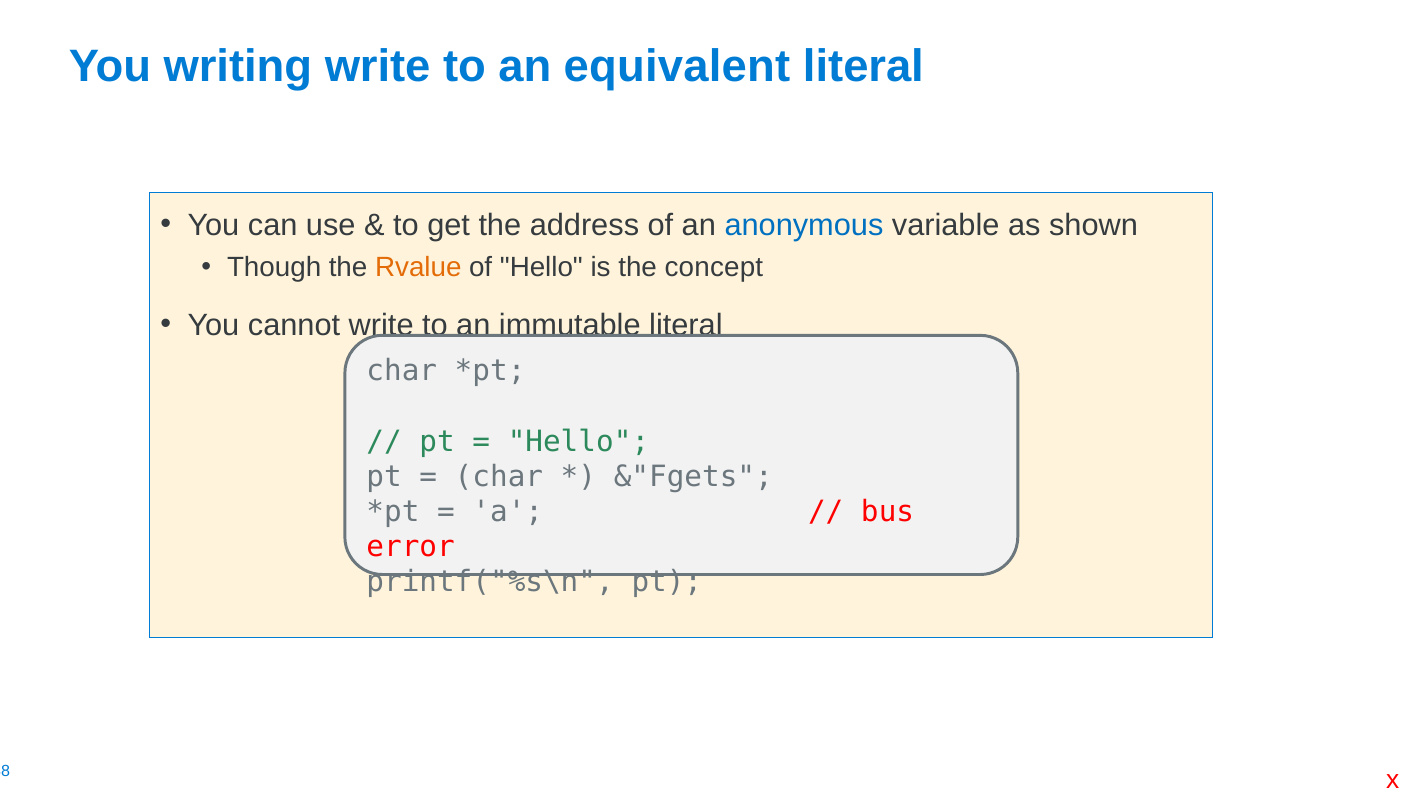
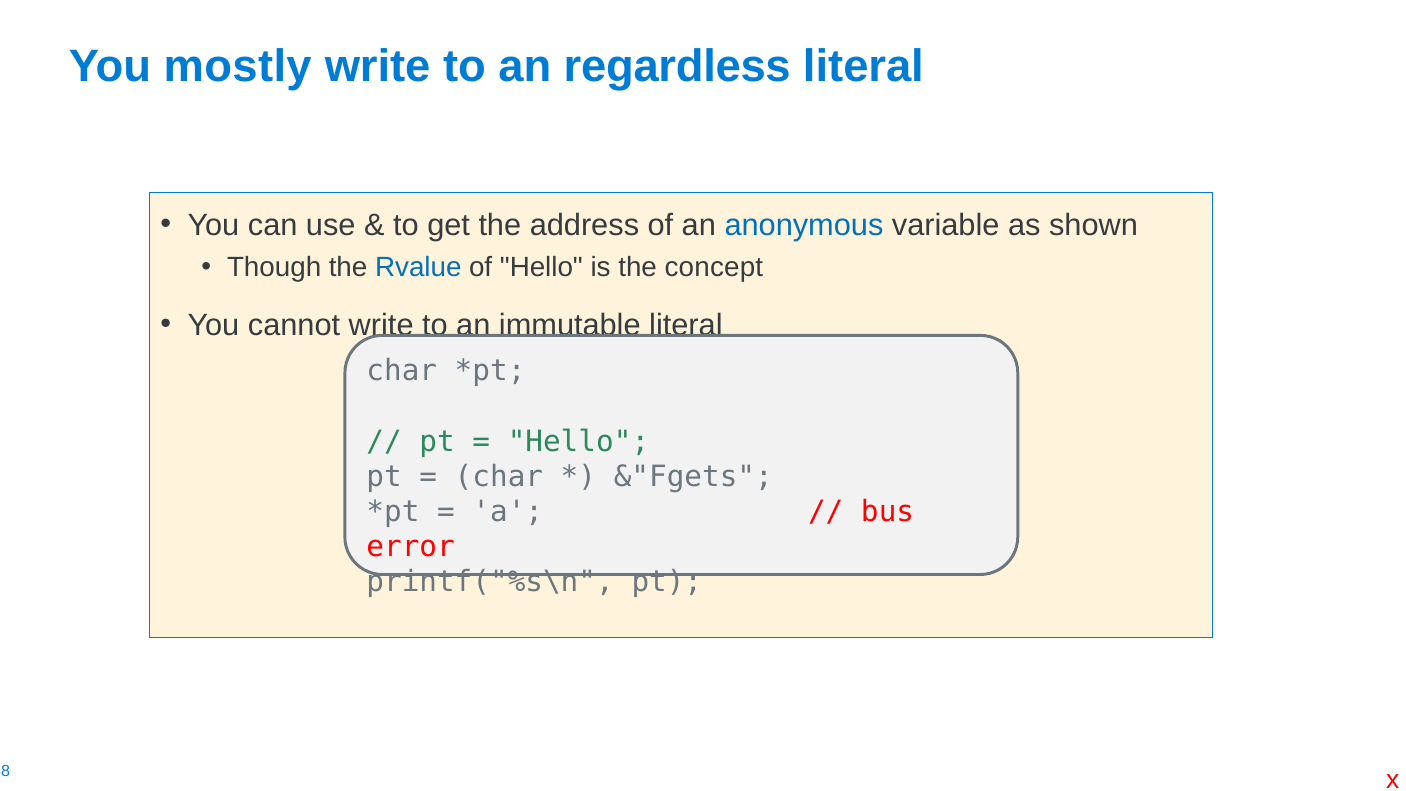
writing: writing -> mostly (238, 66)
equivalent: equivalent -> regardless (677, 66)
Rvalue colour: orange -> blue (418, 268)
